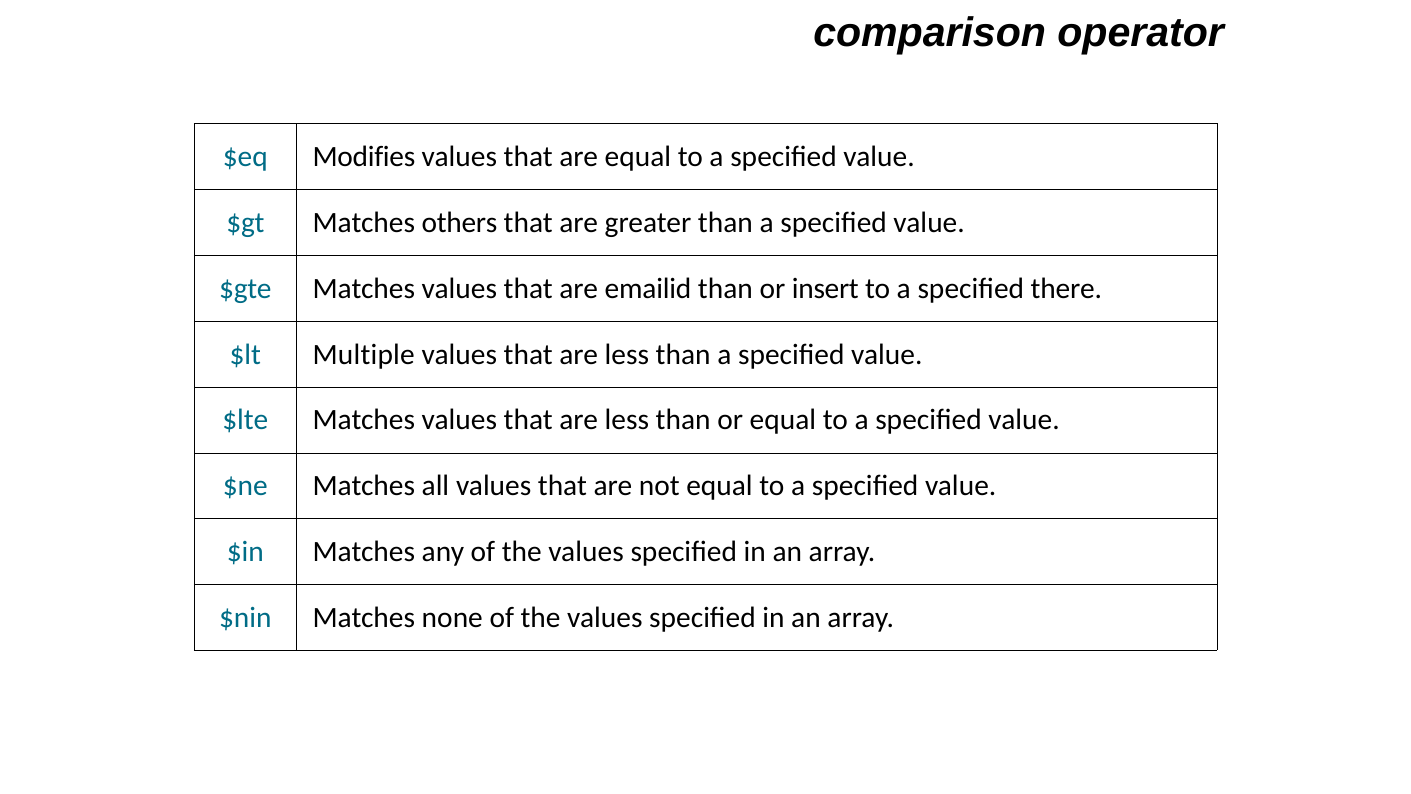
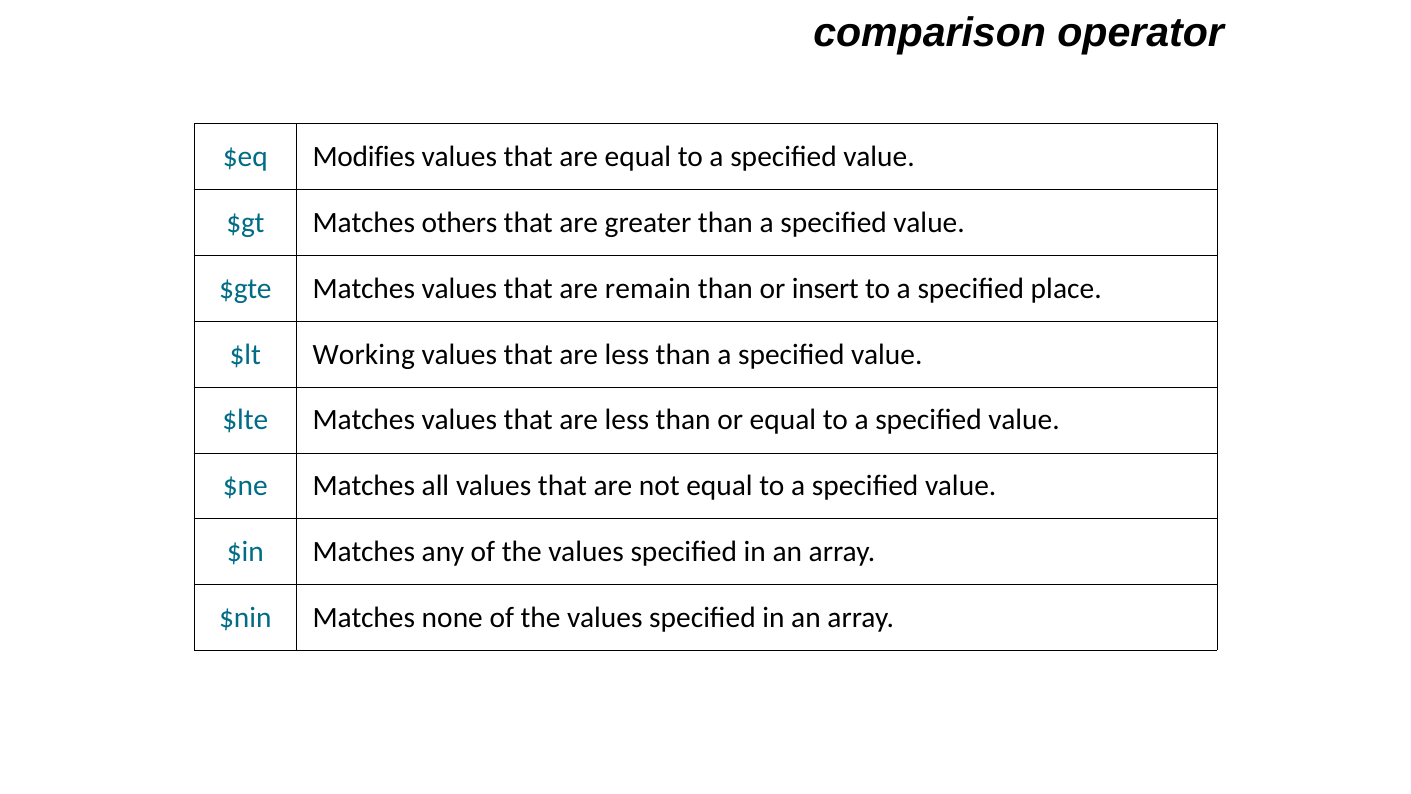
emailid: emailid -> remain (648, 288)
there: there -> place (1066, 288)
Multiple: Multiple -> Working (364, 354)
